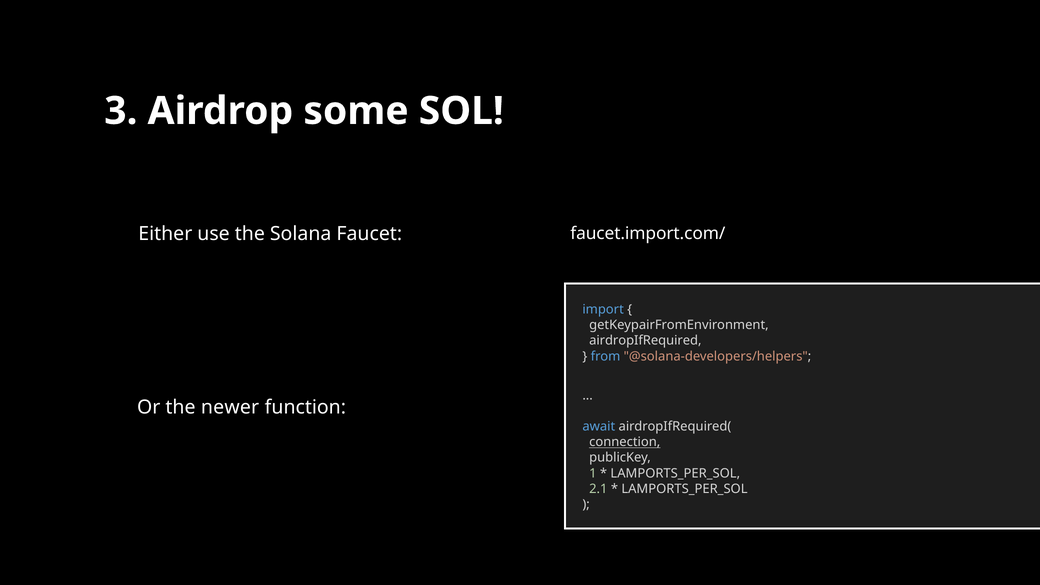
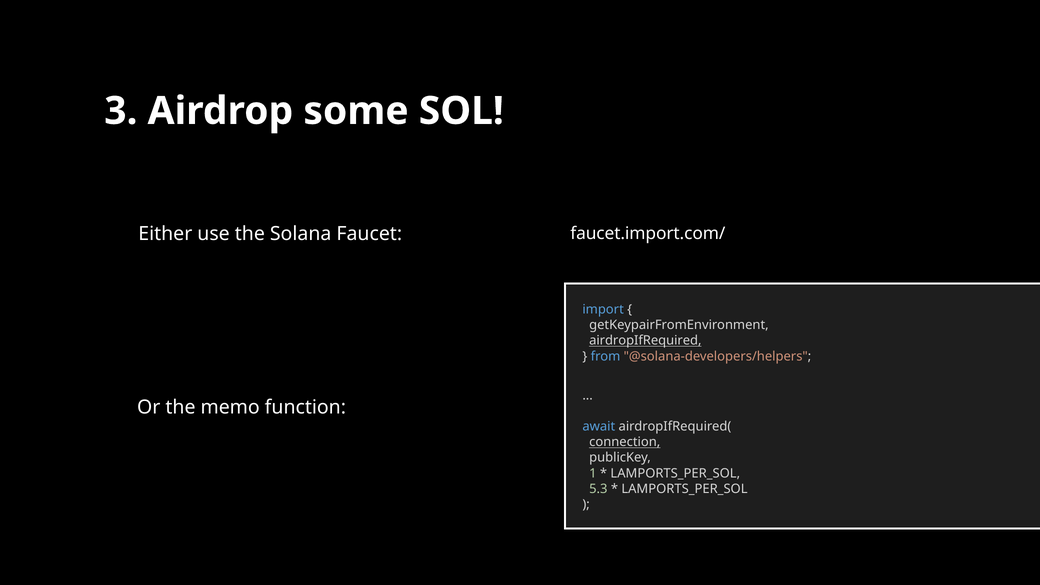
airdropIfRequired underline: none -> present (645, 341)
newer: newer -> memo (230, 407)
2.1: 2.1 -> 5.3 (598, 489)
